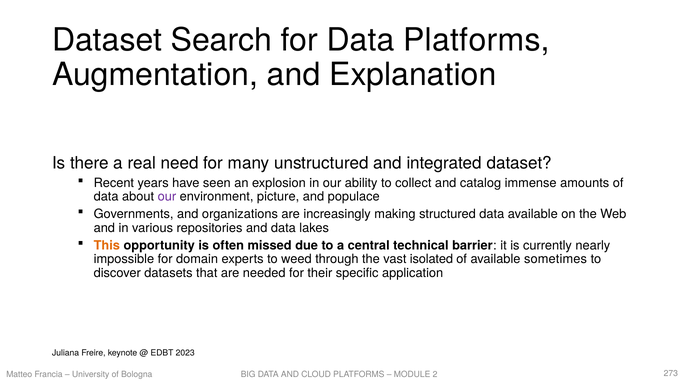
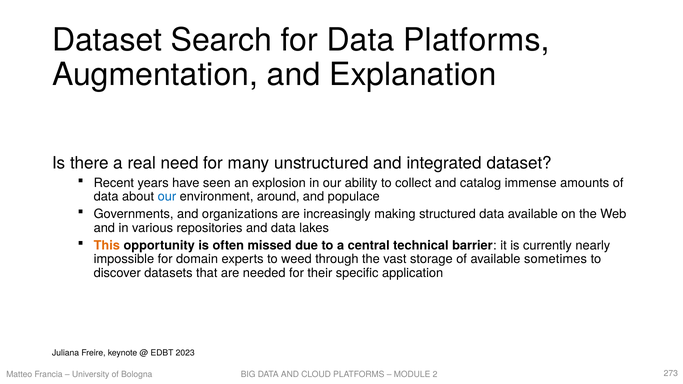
our colour: purple -> blue (167, 197)
picture: picture -> around (278, 197)
isolated: isolated -> storage (431, 259)
